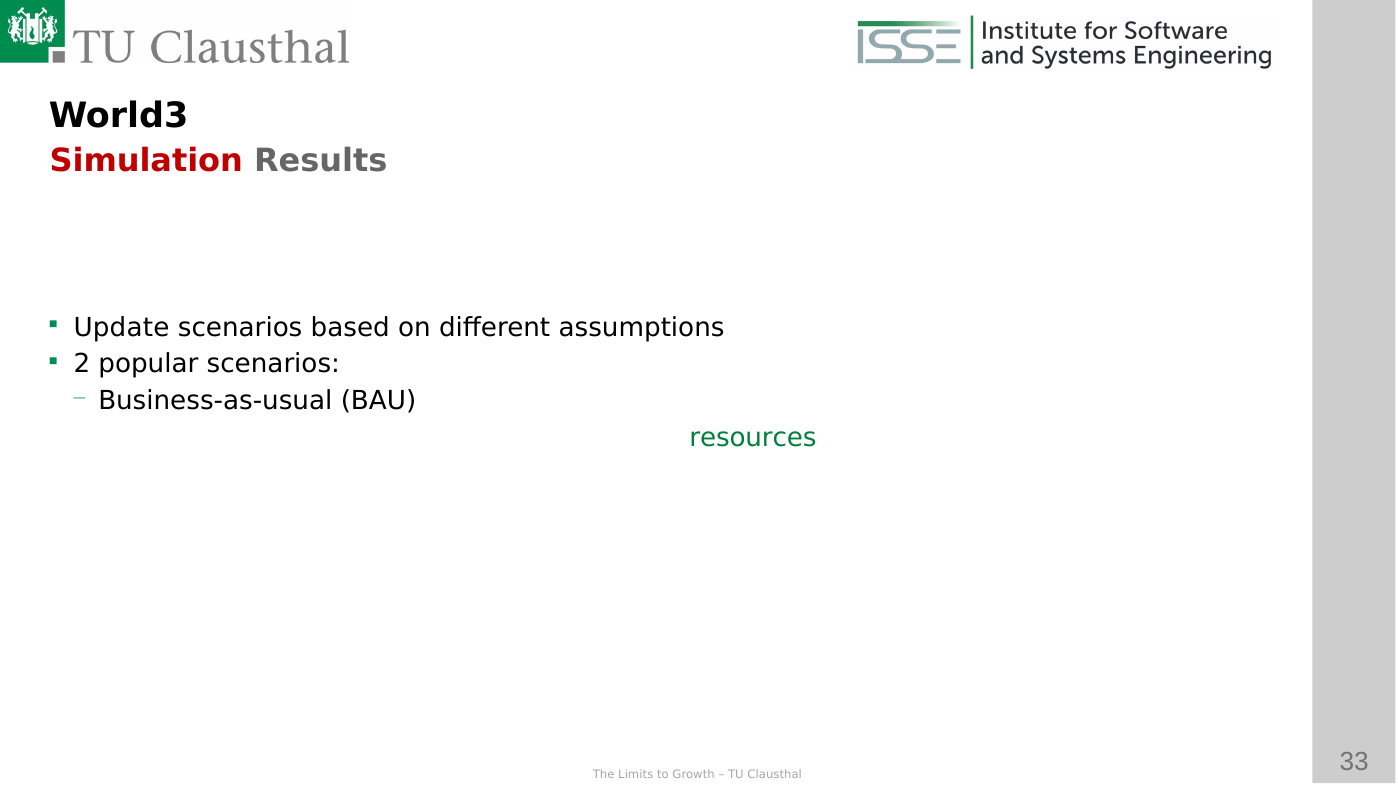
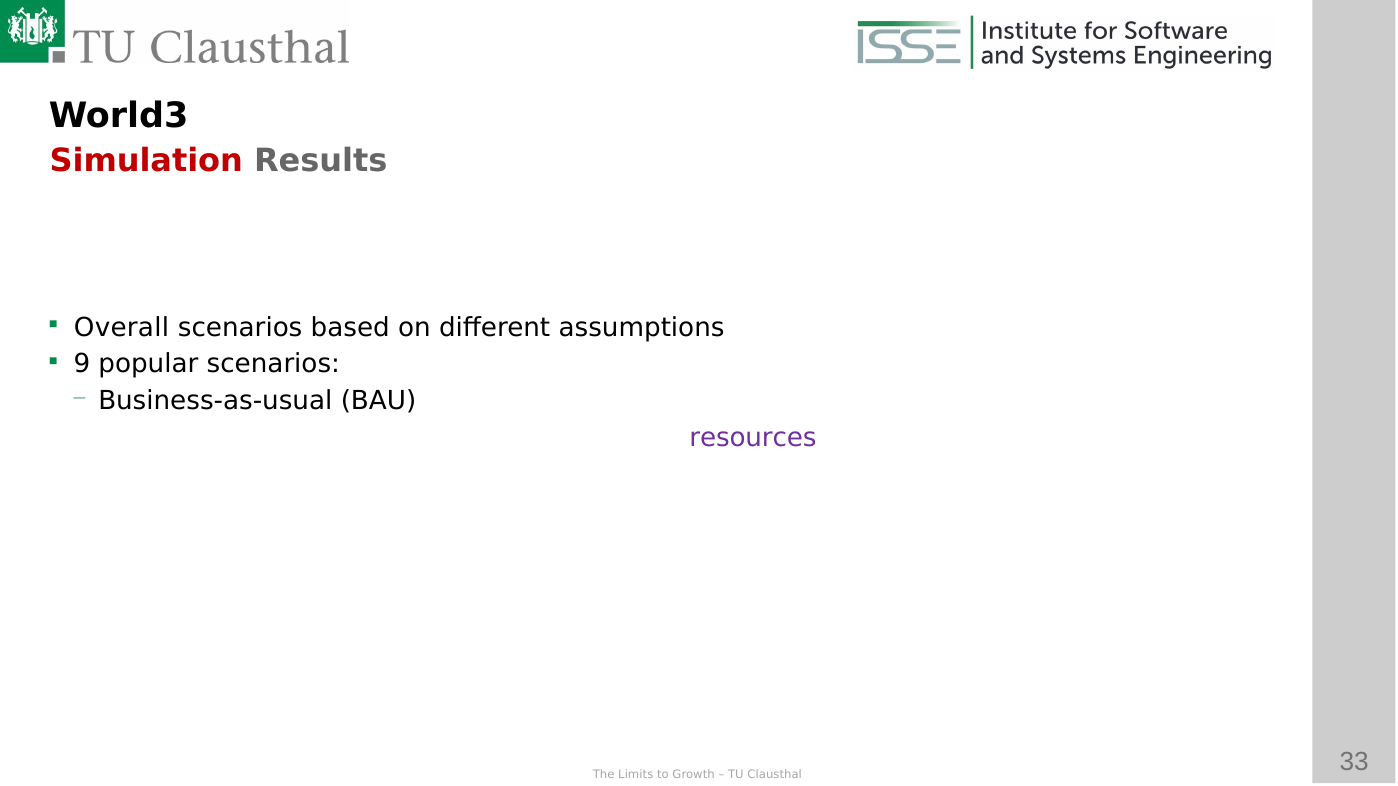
Update: Update -> Overall (121, 328)
2: 2 -> 9 (82, 364)
resources colour: green -> purple (753, 438)
